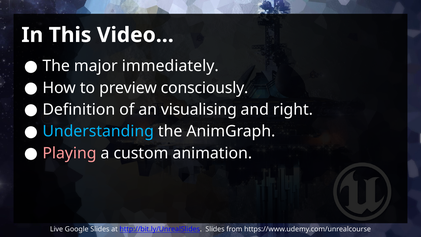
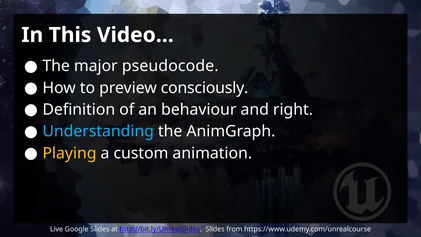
immediately: immediately -> pseudocode (170, 66)
visualising: visualising -> behaviour (199, 110)
Playing colour: pink -> yellow (69, 153)
